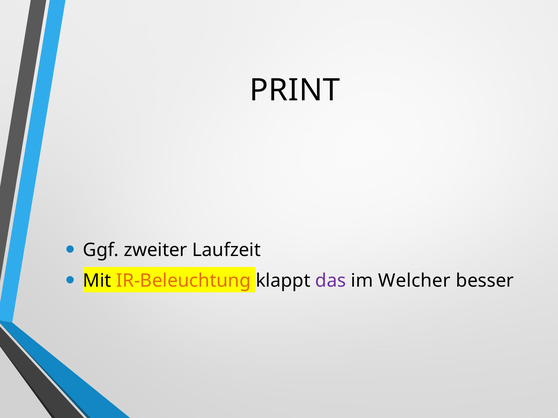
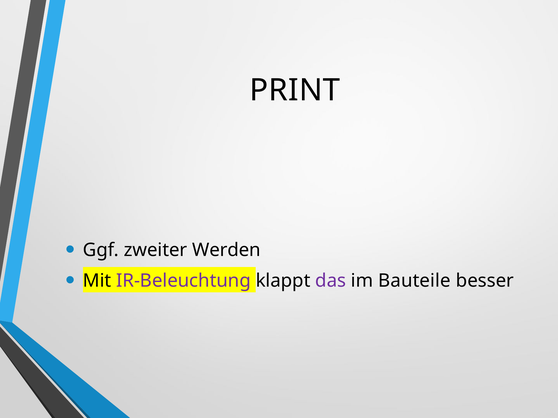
Laufzeit: Laufzeit -> Werden (226, 250)
IR-Beleuchtung colour: orange -> purple (184, 281)
Welcher: Welcher -> Bauteile (414, 281)
